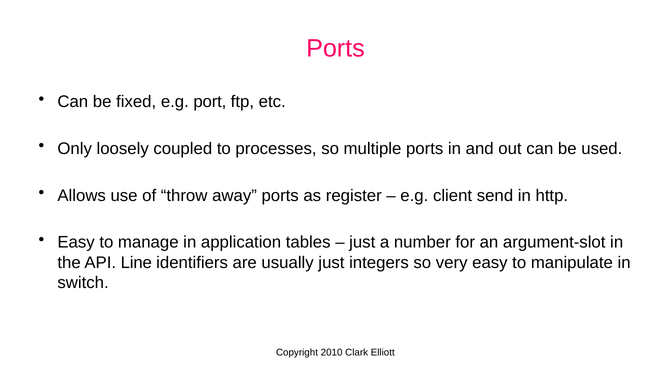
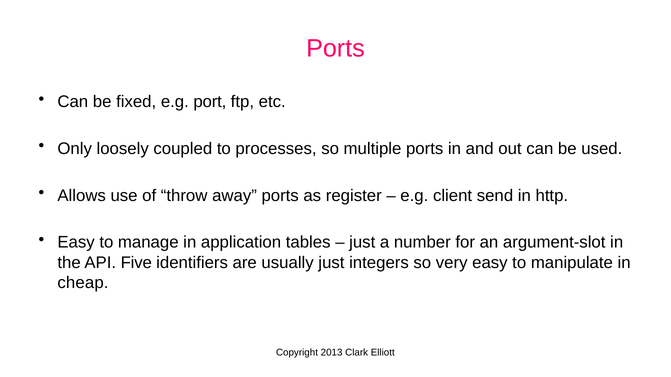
Line: Line -> Five (136, 263)
switch: switch -> cheap (83, 283)
2010: 2010 -> 2013 (332, 353)
